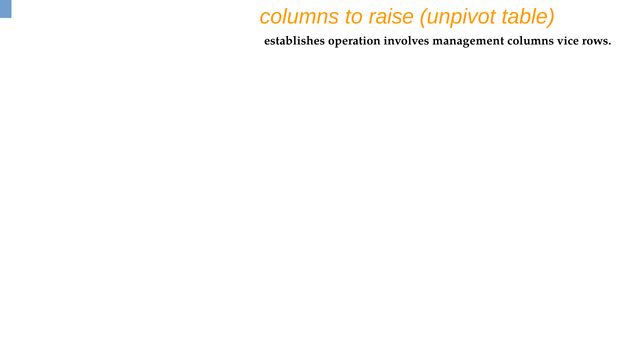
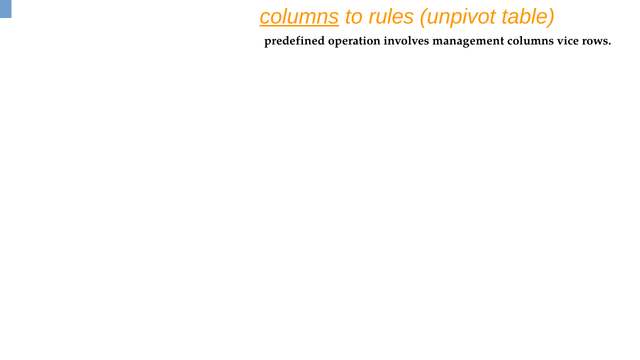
columns underline: none -> present (299, 17)
raise: raise -> rules (391, 17)
establishes: establishes -> predefined (295, 41)
